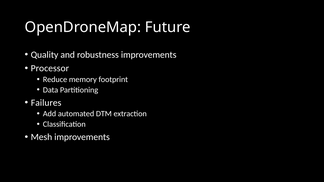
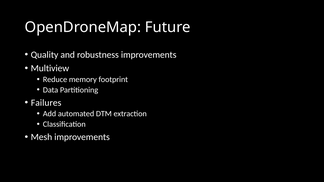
Processor: Processor -> Multiview (50, 68)
